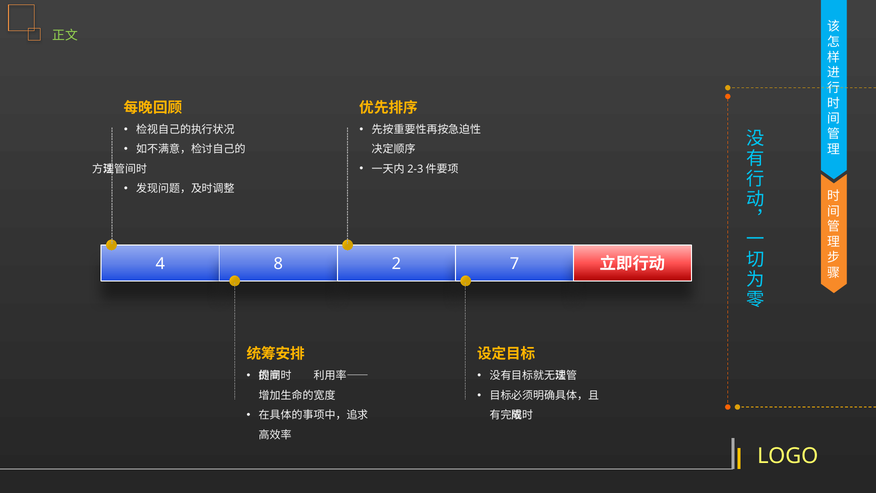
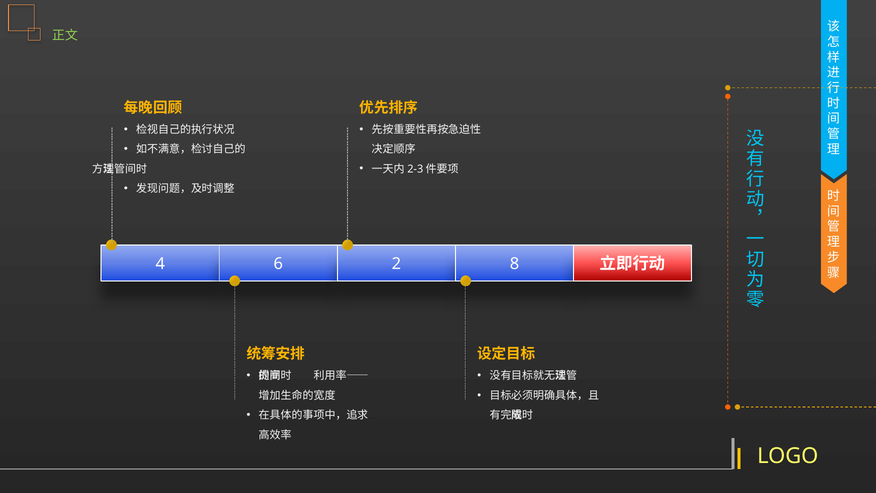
8: 8 -> 6 (278, 264)
7: 7 -> 8 (514, 264)
